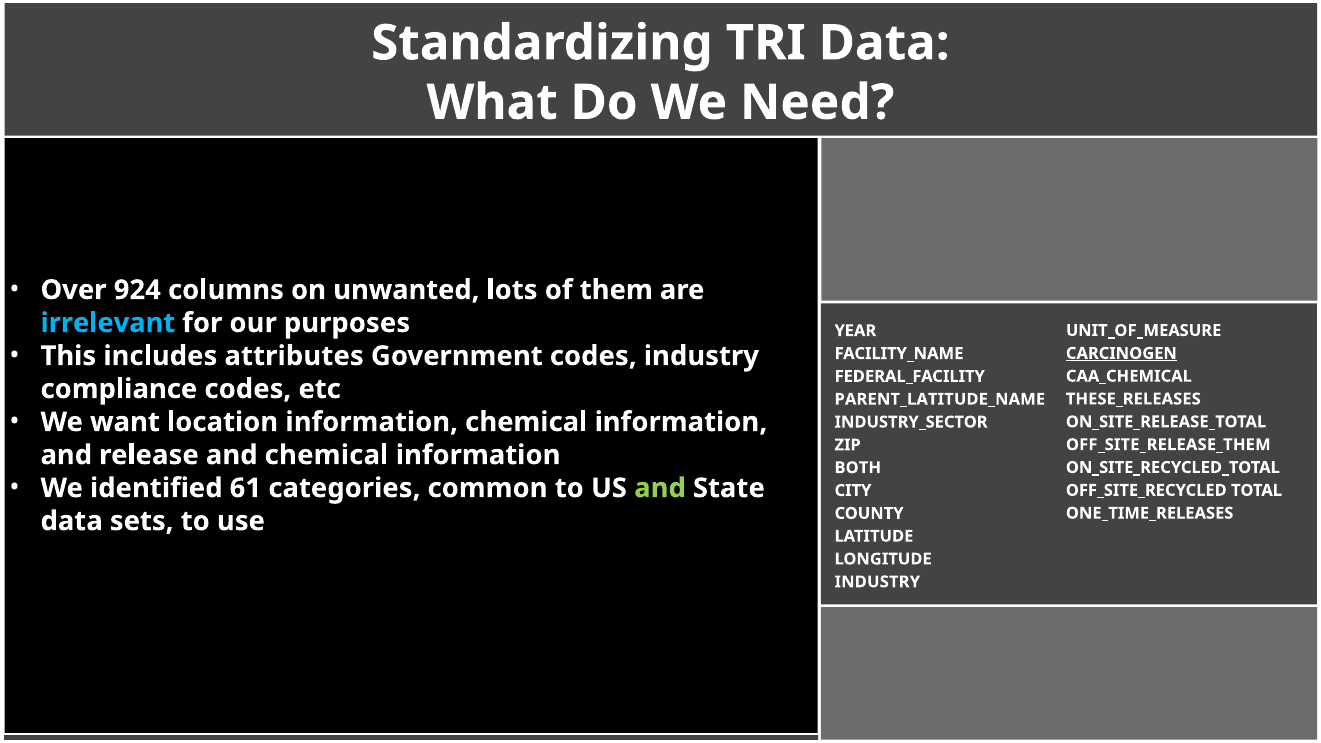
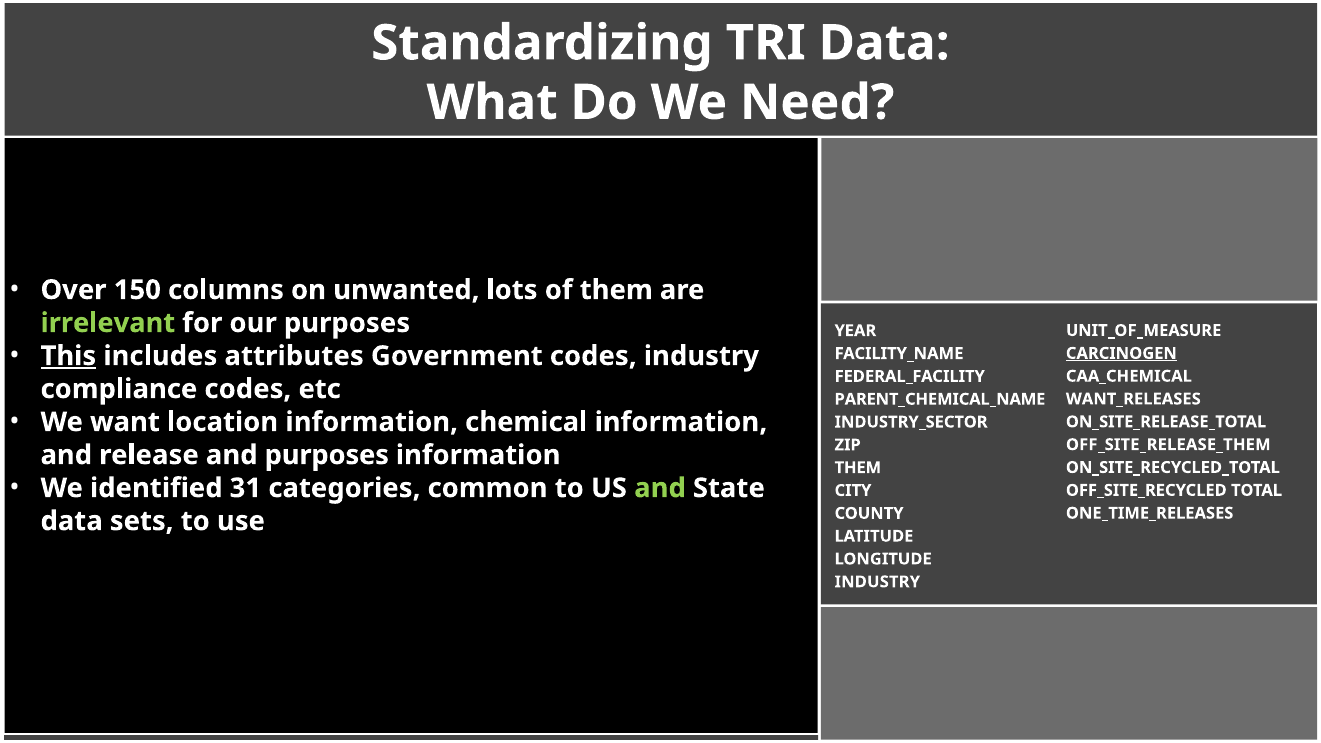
924: 924 -> 150 (137, 290)
irrelevant colour: light blue -> light green (108, 323)
This underline: none -> present (68, 356)
THESE_RELEASES: THESE_RELEASES -> WANT_RELEASES (1133, 399)
PARENT_LATITUDE_NAME: PARENT_LATITUDE_NAME -> PARENT_CHEMICAL_NAME (940, 399)
and chemical: chemical -> purposes (327, 455)
BOTH: BOTH -> THEM (858, 468)
61: 61 -> 31 (245, 488)
